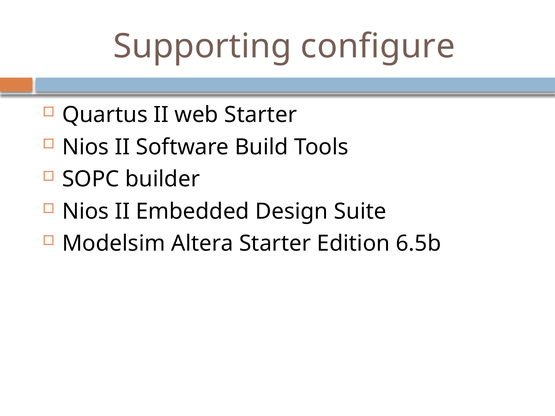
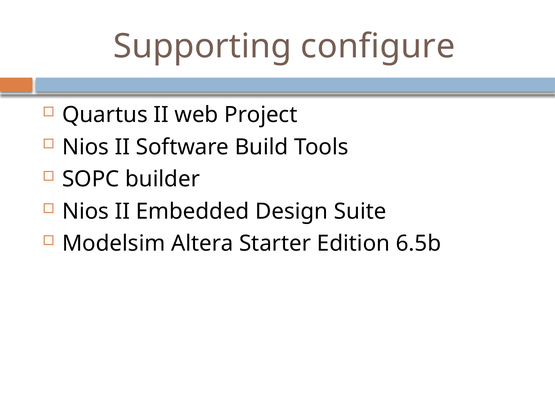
web Starter: Starter -> Project (261, 115)
